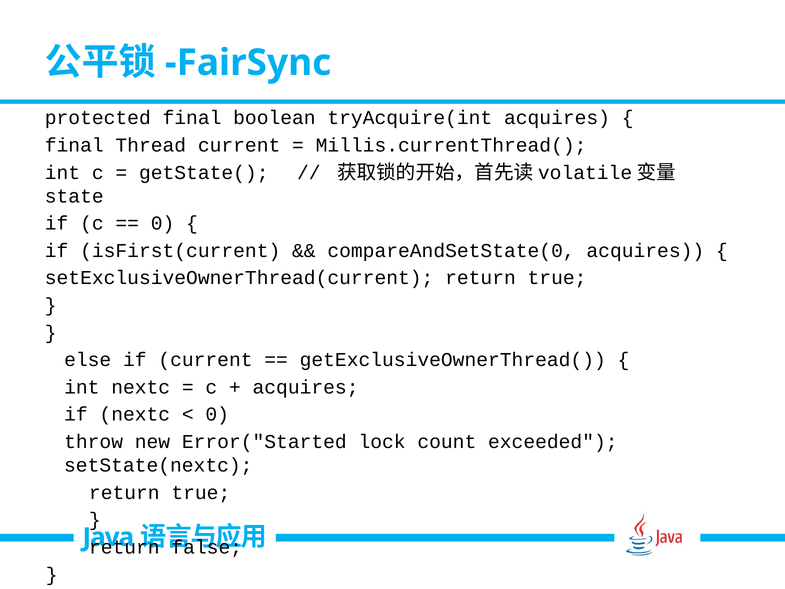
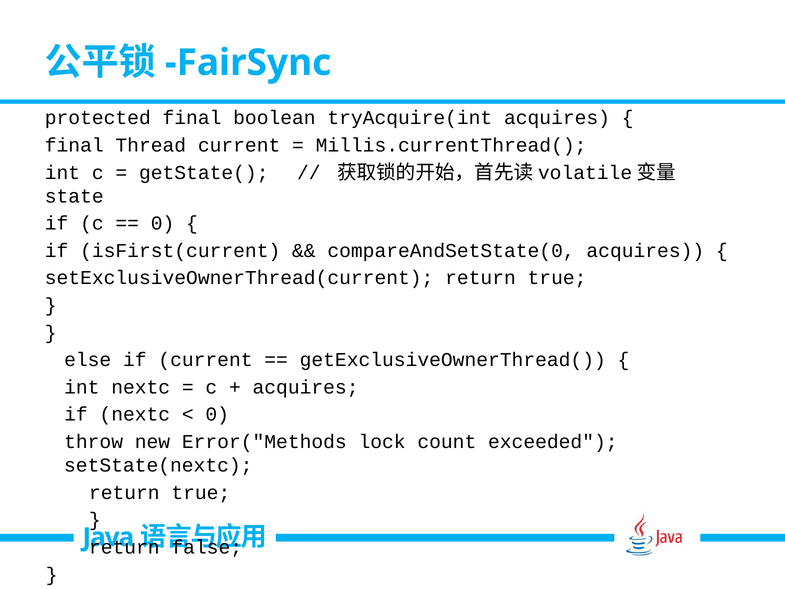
Error("Started: Error("Started -> Error("Methods (264, 442)
